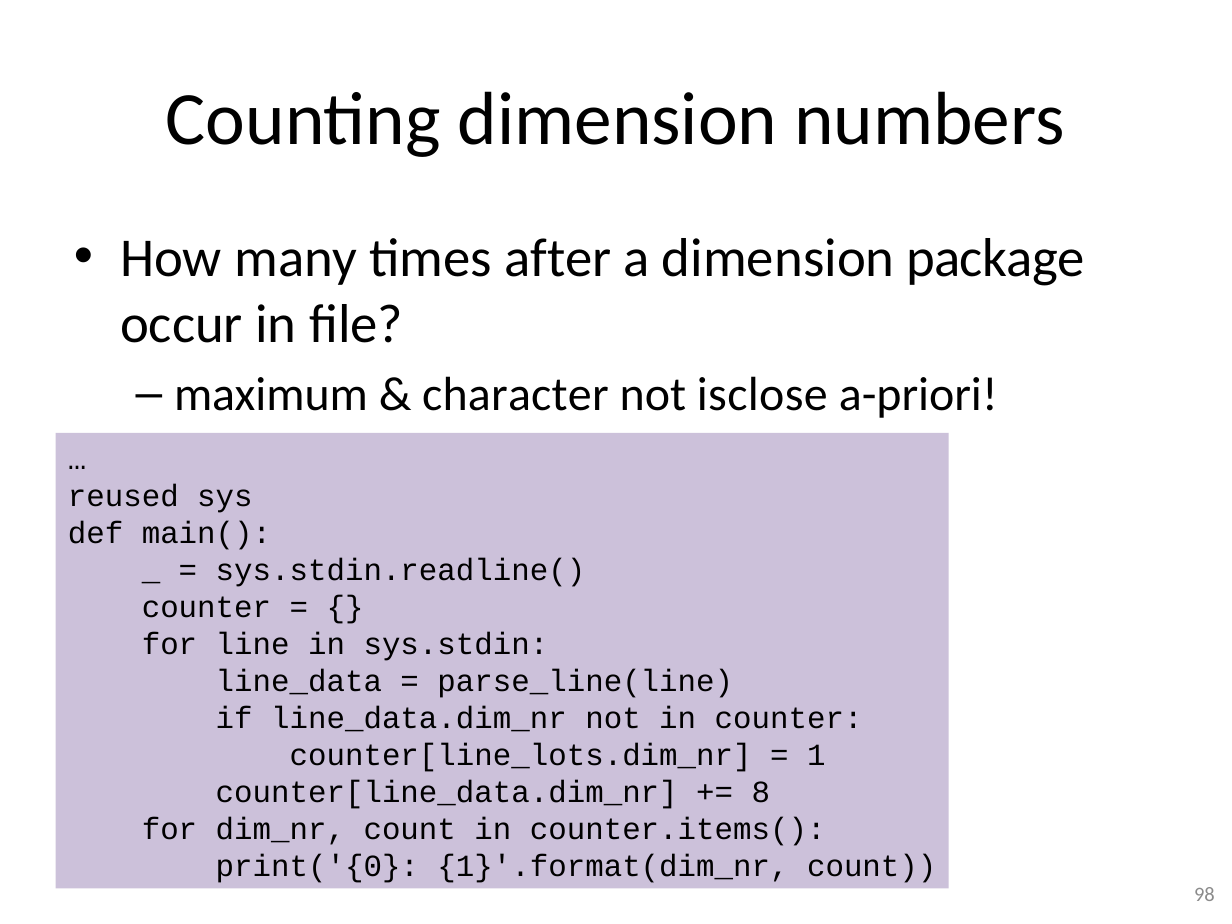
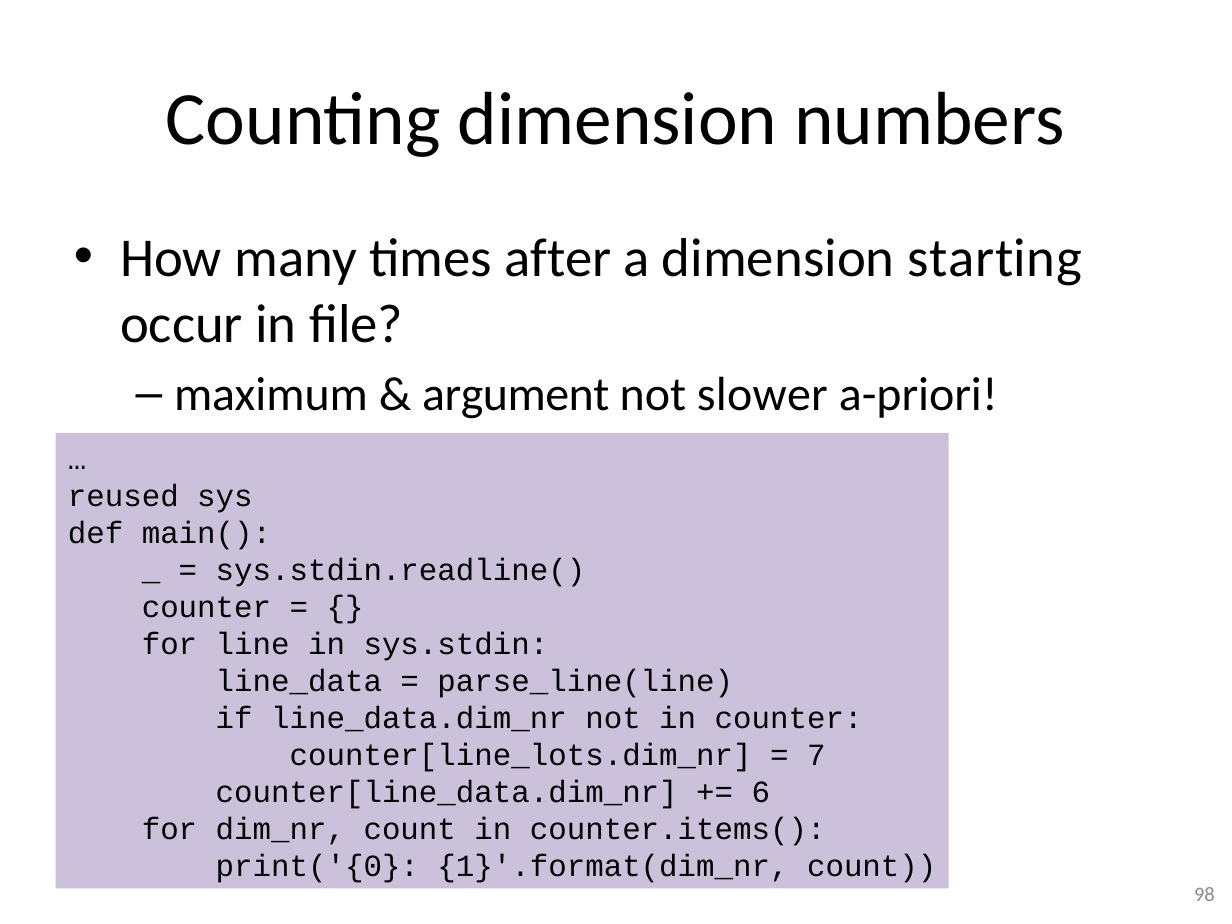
package: package -> starting (995, 258)
character: character -> argument (516, 395)
isclose: isclose -> slower (762, 395)
1: 1 -> 7 (816, 755)
8: 8 -> 6 (761, 792)
